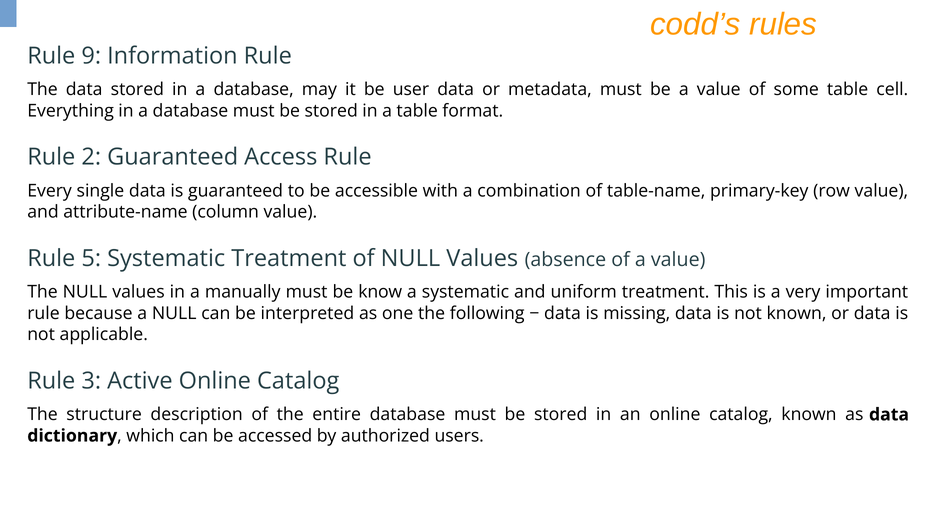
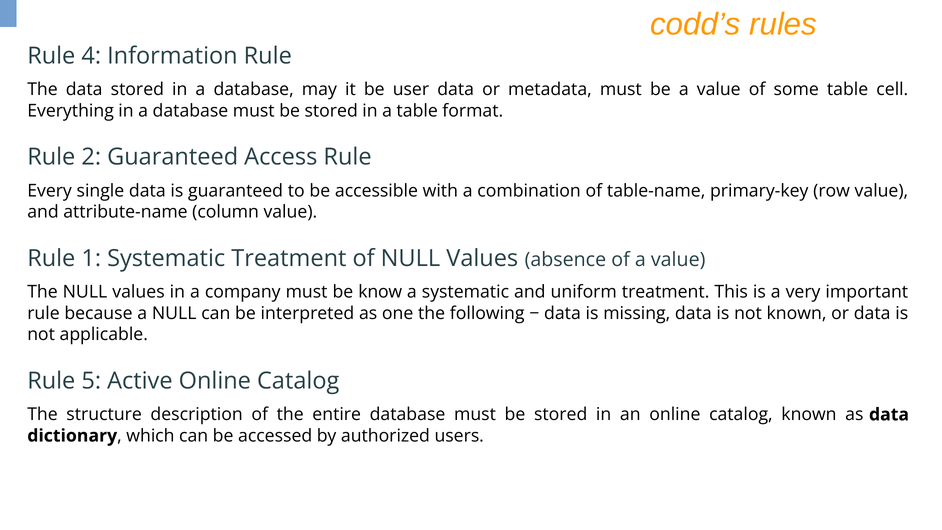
9: 9 -> 4 (91, 56)
5: 5 -> 1 (91, 258)
manually: manually -> company (243, 292)
3: 3 -> 5 (91, 381)
